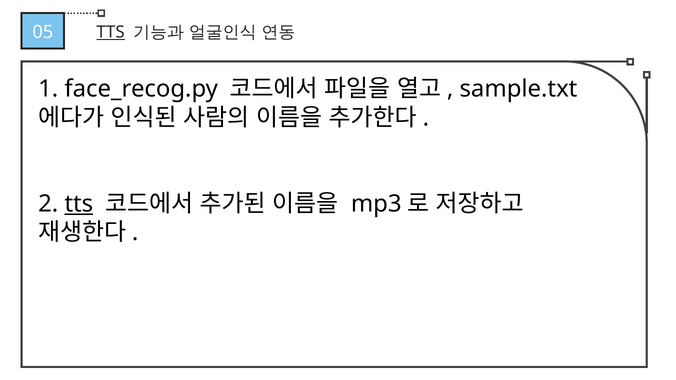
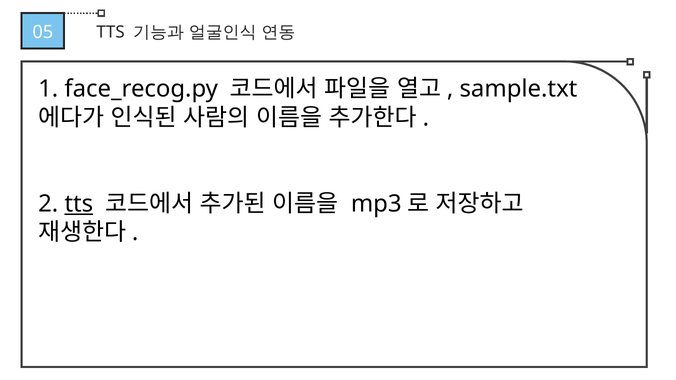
TTS underline: present -> none (111, 32)
